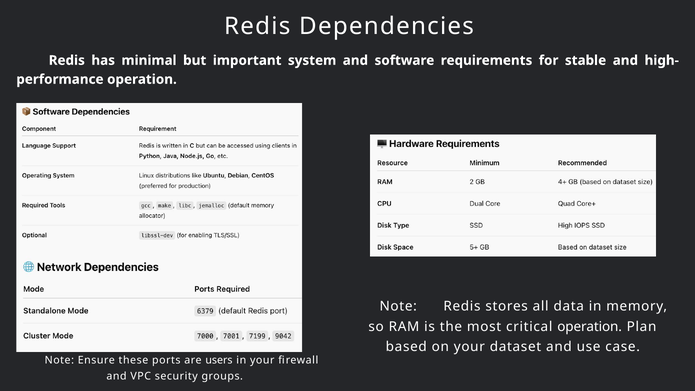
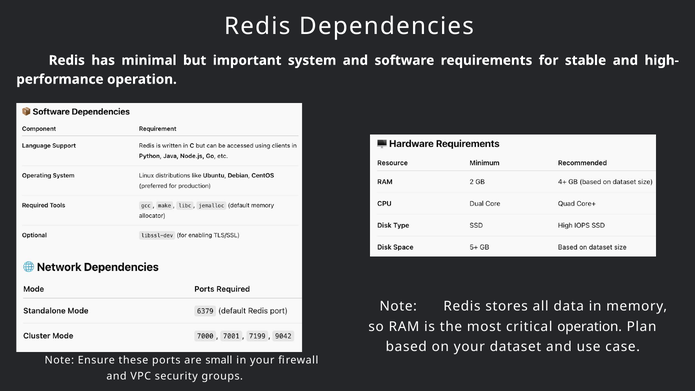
users: users -> small (219, 360)
